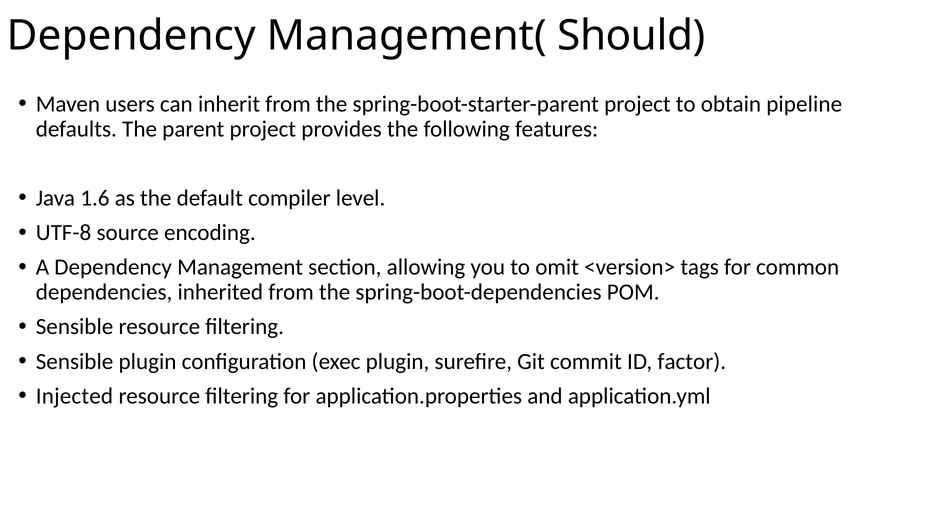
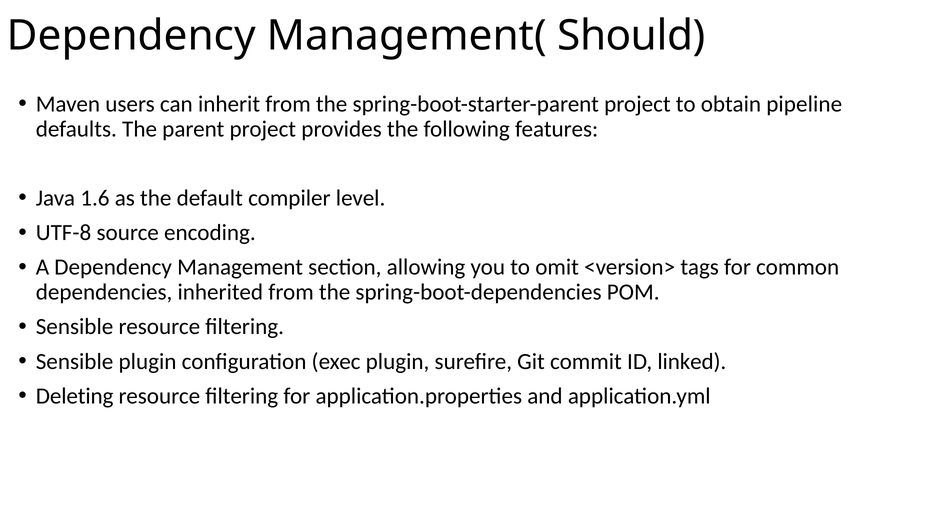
factor: factor -> linked (692, 362)
Injected: Injected -> Deleting (75, 396)
